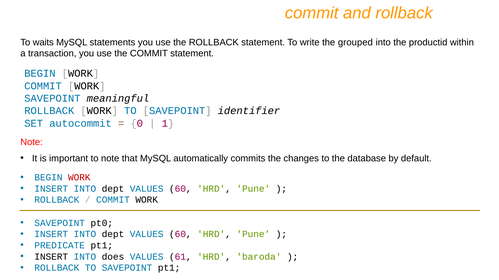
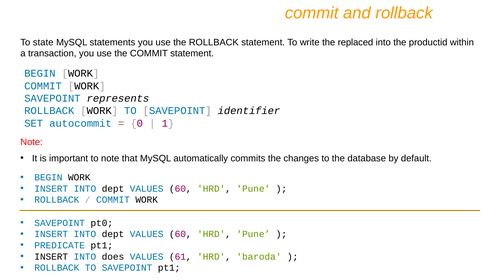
waits: waits -> state (43, 42)
grouped: grouped -> replaced (355, 42)
meaningful: meaningful -> represents (118, 99)
WORK colour: red -> black (79, 178)
